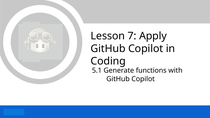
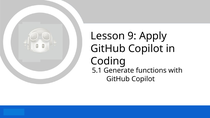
7: 7 -> 9 (132, 36)
